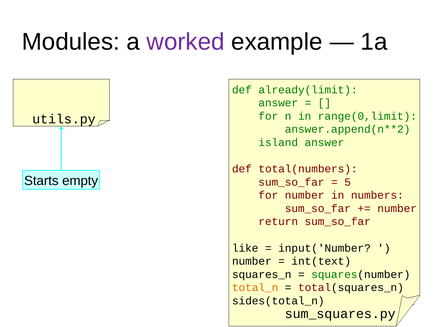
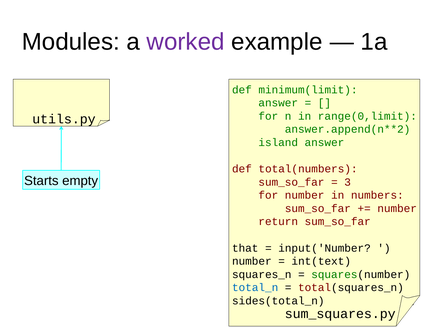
already(limit: already(limit -> minimum(limit (308, 90)
5: 5 -> 3 (348, 182)
like: like -> that (245, 248)
total_n colour: orange -> blue (255, 288)
